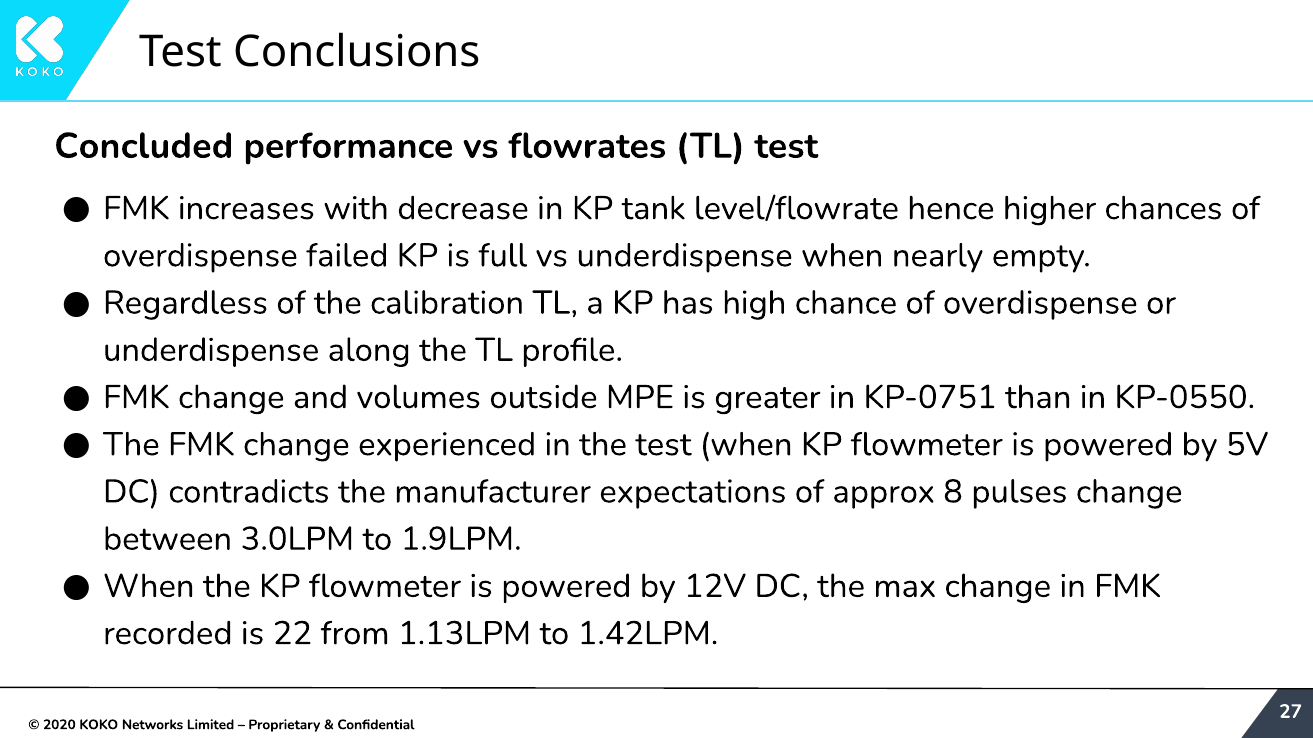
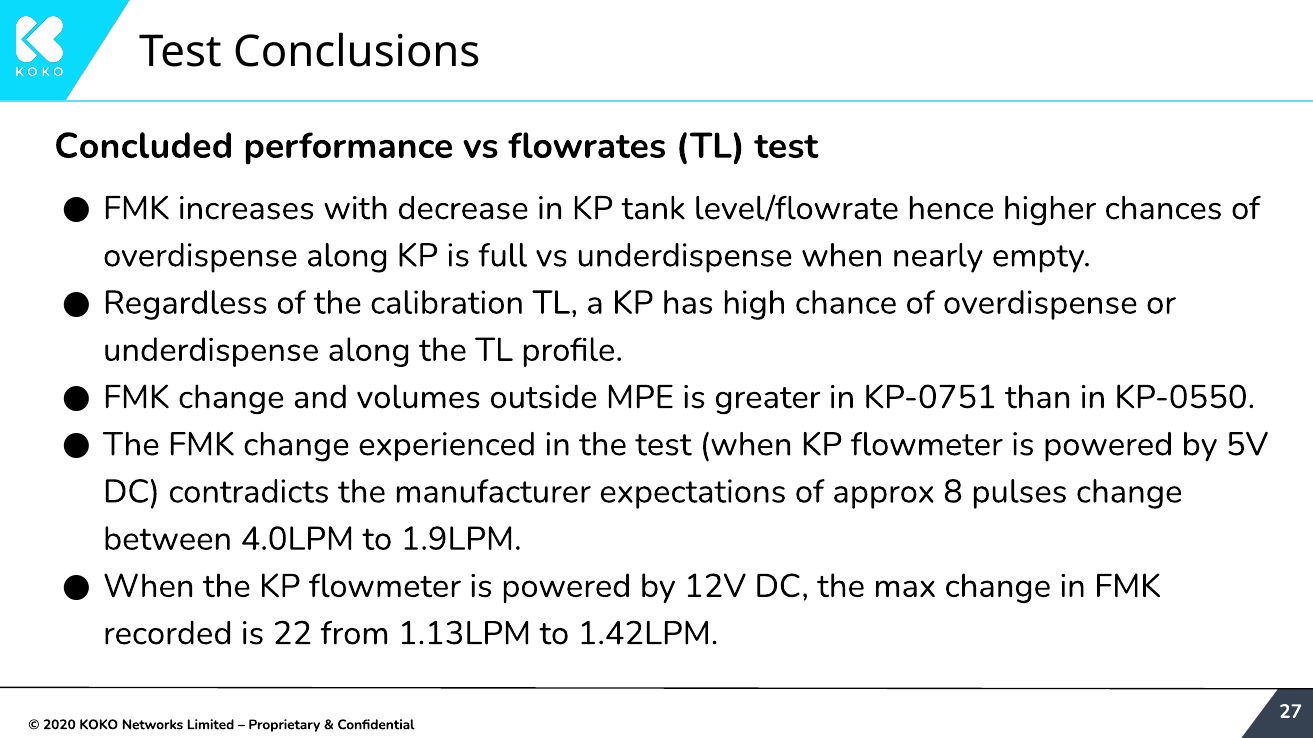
overdispense failed: failed -> along (347, 256)
3.0LPM: 3.0LPM -> 4.0LPM (297, 539)
